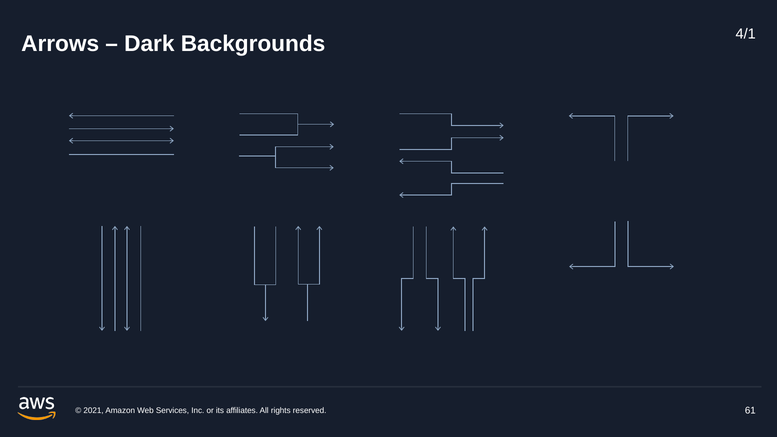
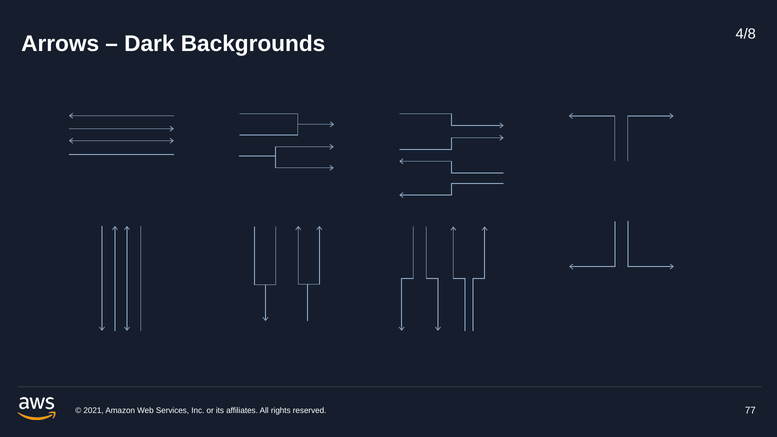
4/1: 4/1 -> 4/8 (746, 34)
61: 61 -> 77 (750, 411)
